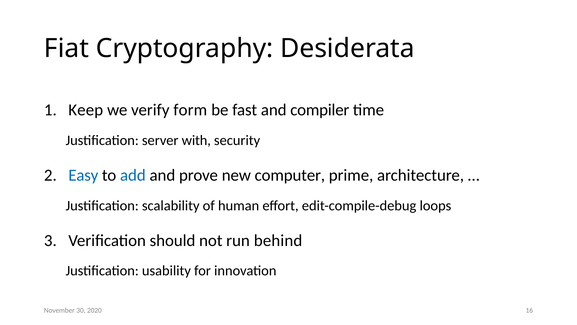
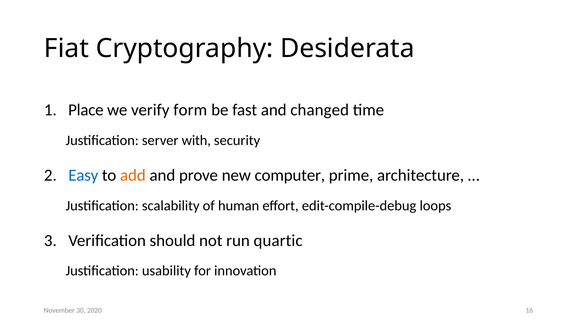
Keep: Keep -> Place (86, 110)
compiler: compiler -> changed (320, 110)
add colour: blue -> orange (133, 175)
behind: behind -> quartic (278, 240)
